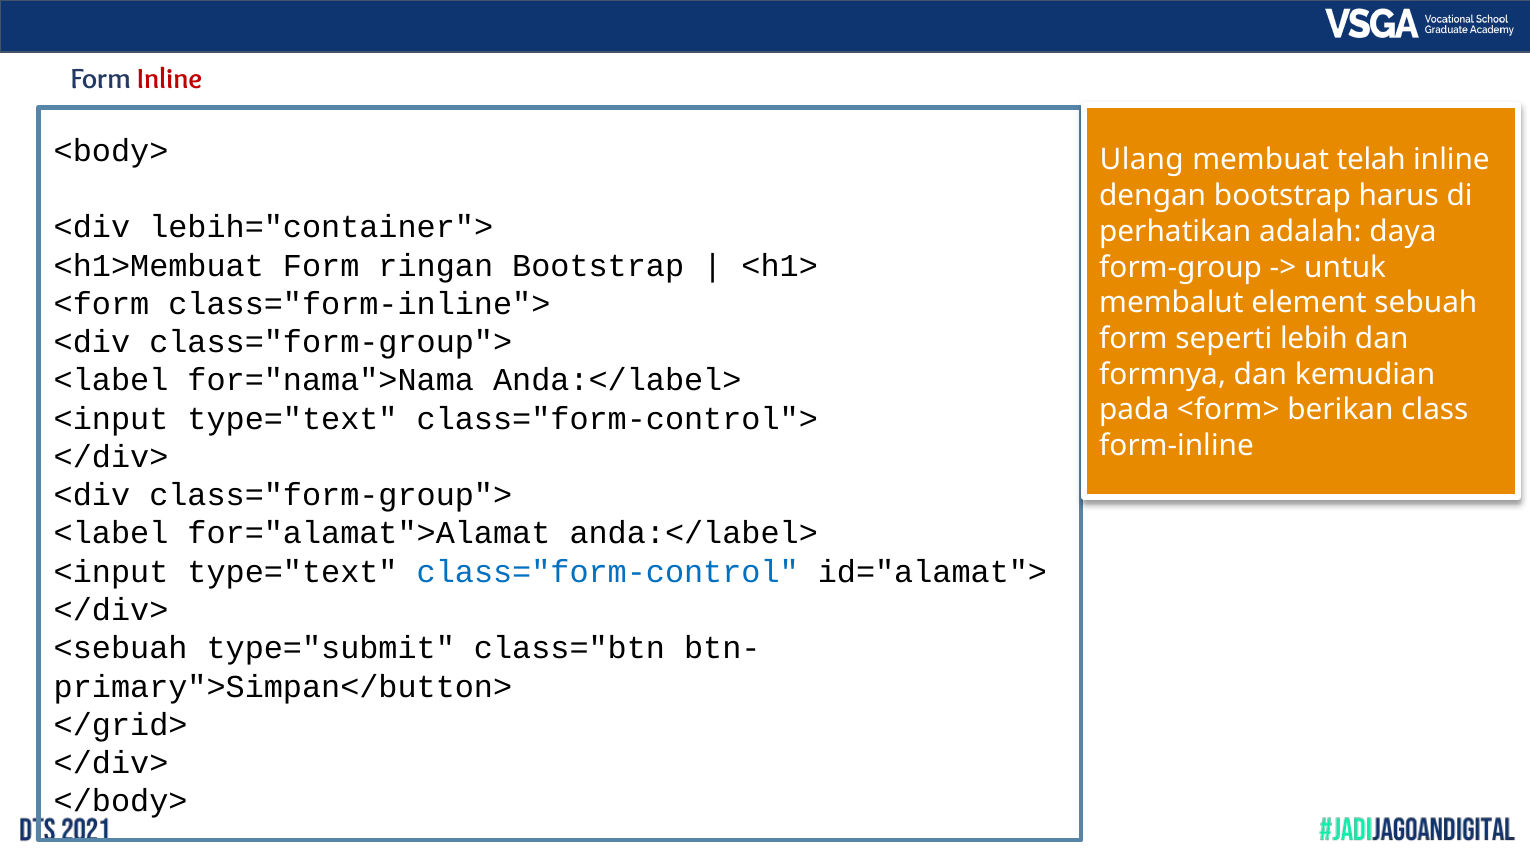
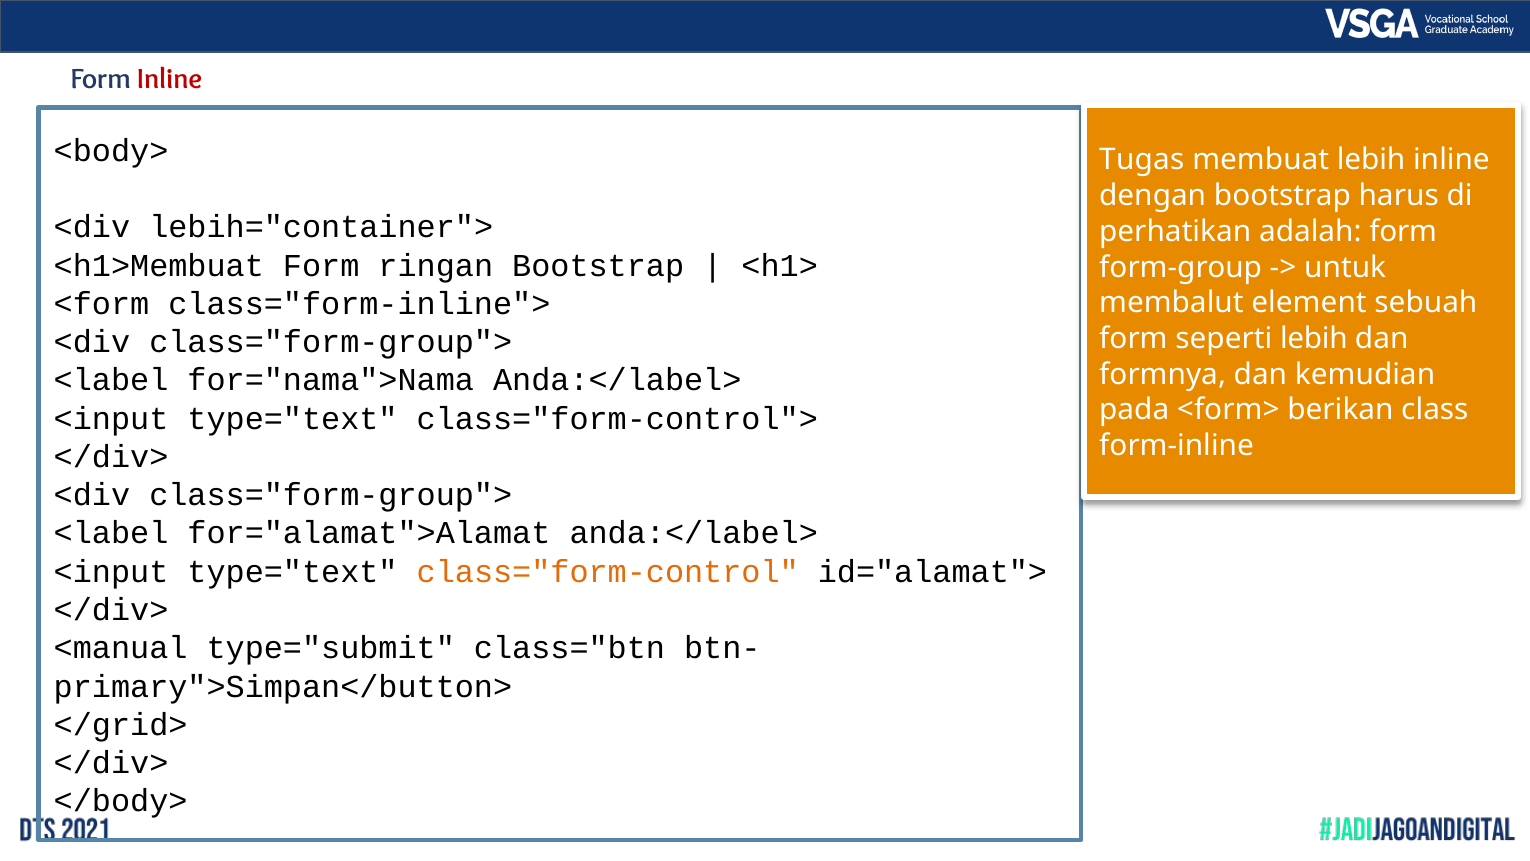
Ulang: Ulang -> Tugas (1142, 160)
membuat telah: telah -> lebih (1371, 160)
adalah daya: daya -> form (1403, 231)
class="form-control colour: blue -> orange (608, 571)
<sebuah: <sebuah -> <manual (121, 648)
